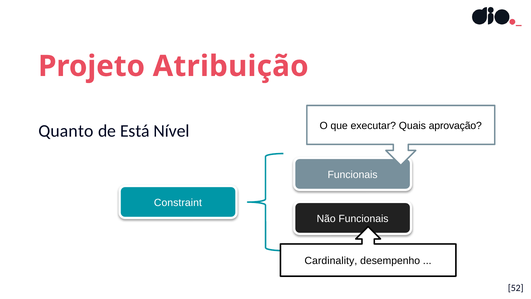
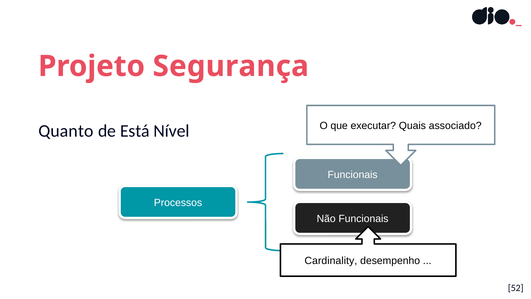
Atribuição: Atribuição -> Segurança (231, 66)
aprovação: aprovação -> associado (455, 125)
Constraint: Constraint -> Processos (178, 202)
